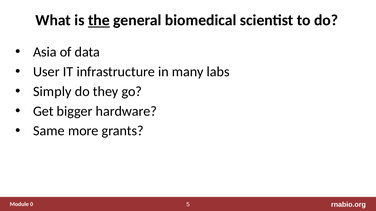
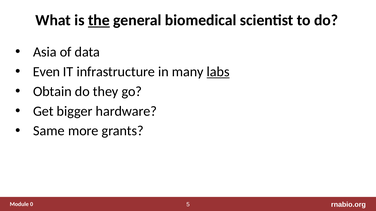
User: User -> Even (46, 72)
labs underline: none -> present (218, 72)
Simply: Simply -> Obtain (52, 92)
